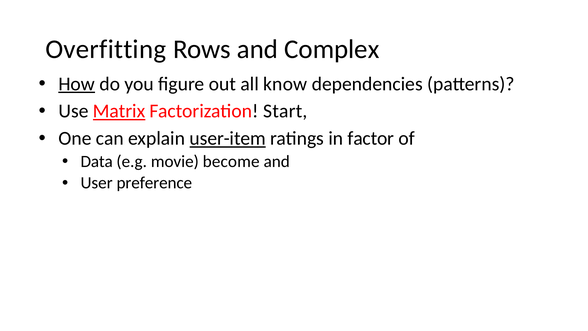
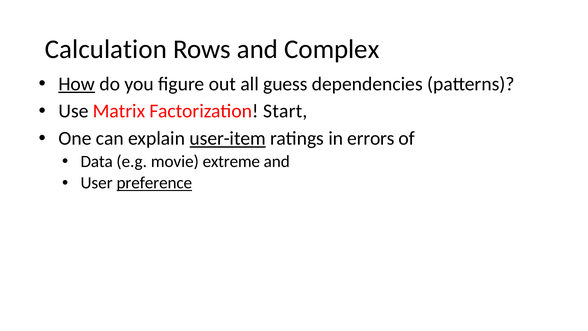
Overfitting: Overfitting -> Calculation (106, 49)
know: know -> guess (285, 84)
Matrix underline: present -> none (119, 111)
factor: factor -> errors (371, 138)
become: become -> extreme (231, 161)
preference underline: none -> present (154, 183)
